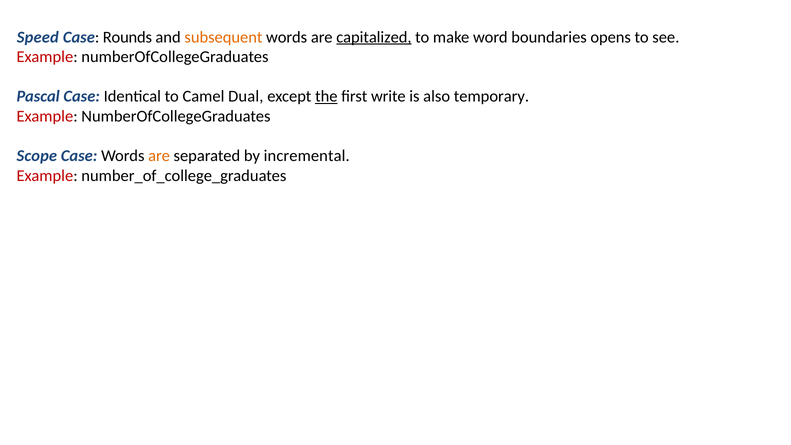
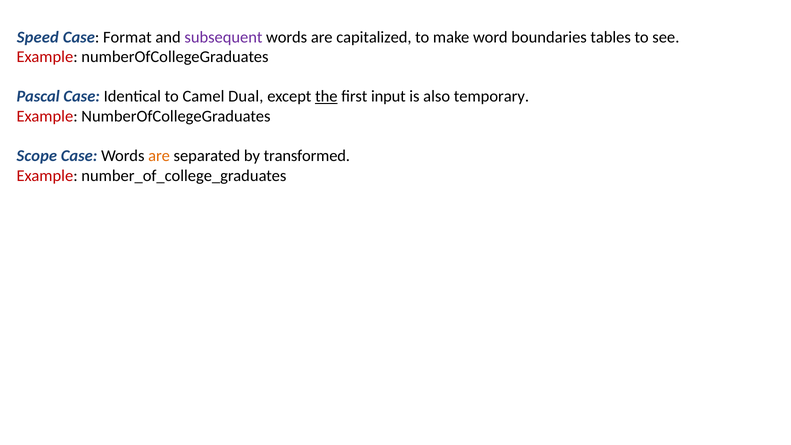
Rounds: Rounds -> Format (127, 37)
subsequent colour: orange -> purple (223, 37)
capitalized underline: present -> none (374, 37)
opens: opens -> tables (611, 37)
write: write -> input (388, 96)
incremental: incremental -> transformed (307, 156)
